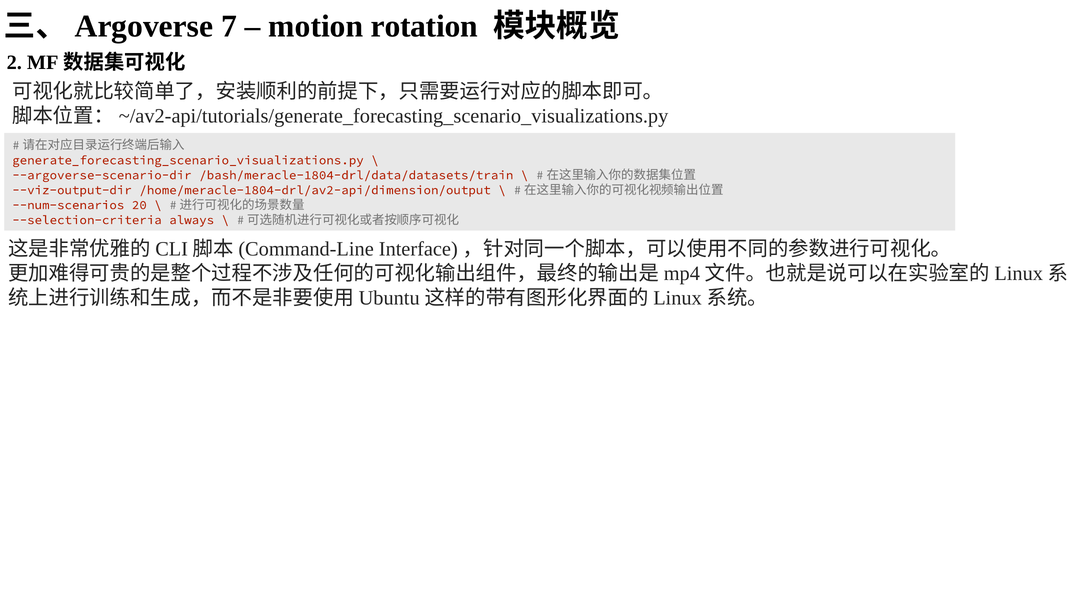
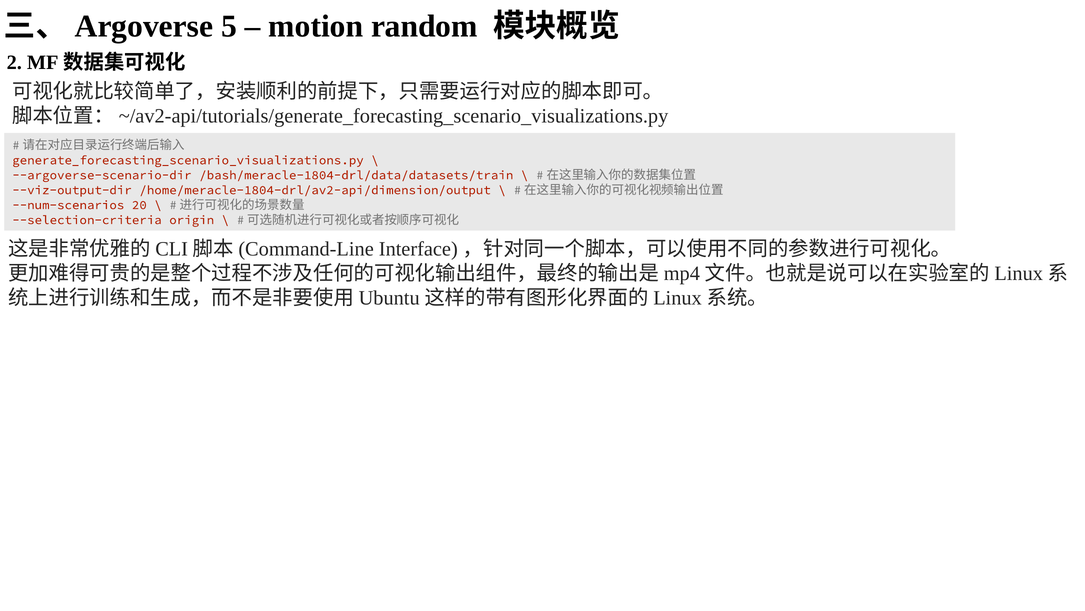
7: 7 -> 5 (229, 26)
rotation: rotation -> random (424, 26)
always: always -> origin (192, 220)
